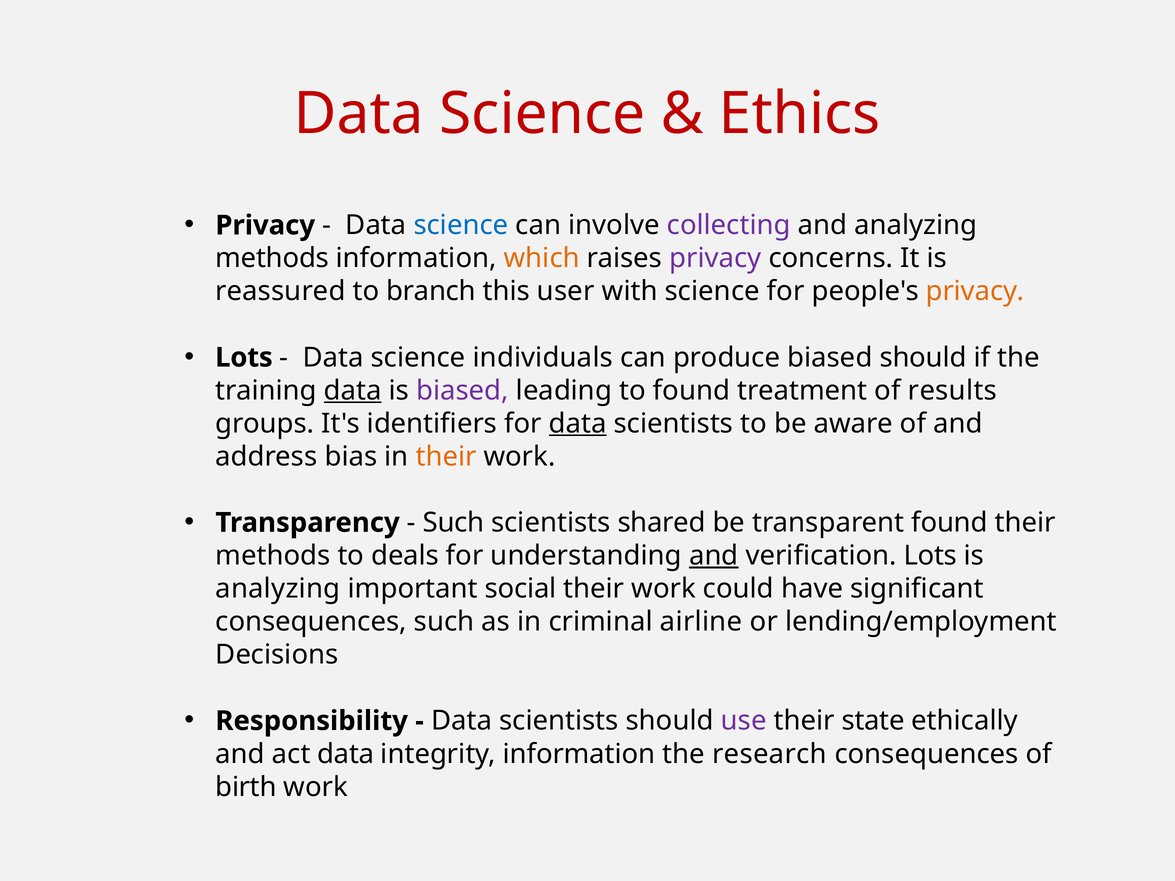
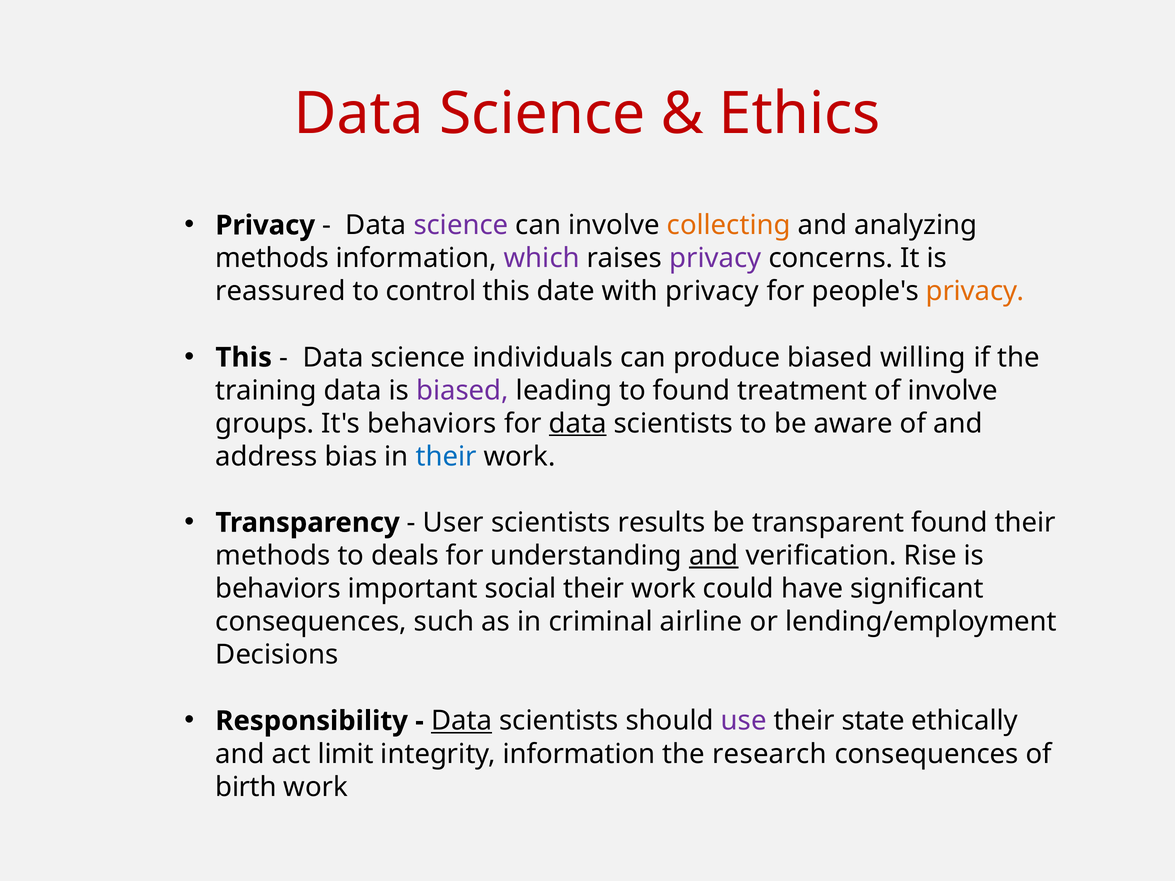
science colour: blue -> purple (461, 225)
collecting colour: purple -> orange (729, 225)
which colour: orange -> purple (542, 258)
branch: branch -> control (431, 291)
user: user -> date (566, 291)
with science: science -> privacy (712, 291)
Lots: Lots -> This (244, 358)
biased should: should -> willing (923, 358)
data underline: present -> none (353, 391)
of results: results -> involve (953, 391)
It's identifiers: identifiers -> behaviors (432, 424)
their colour: orange -> blue (446, 457)
Such: Such -> User (453, 523)
shared: shared -> results (661, 523)
verification Lots: Lots -> Rise (930, 556)
analyzing: analyzing -> behaviors (278, 589)
Data underline: none -> present (462, 721)
act data: data -> limit (346, 754)
